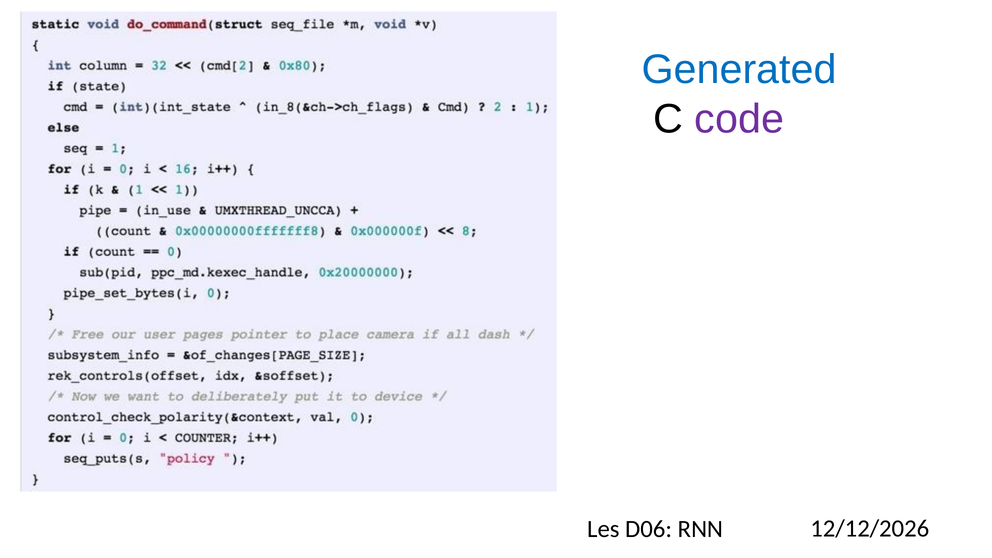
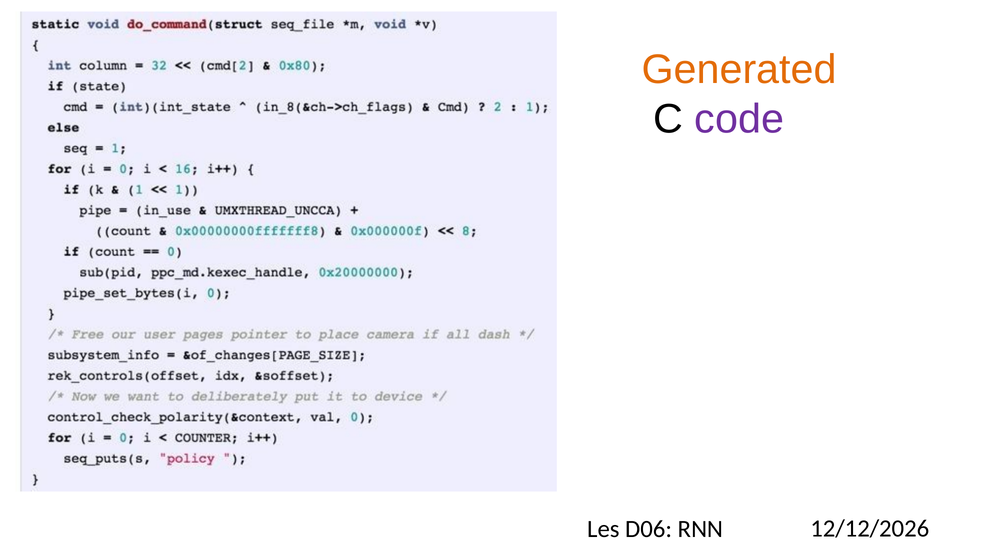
Generated colour: blue -> orange (739, 70)
